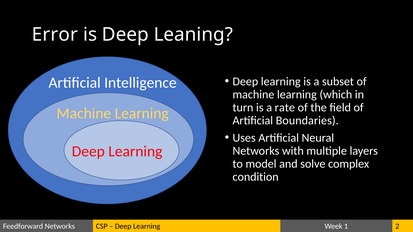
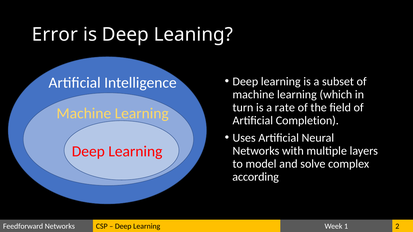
Boundaries: Boundaries -> Completion (307, 121)
condition: condition -> according (256, 177)
